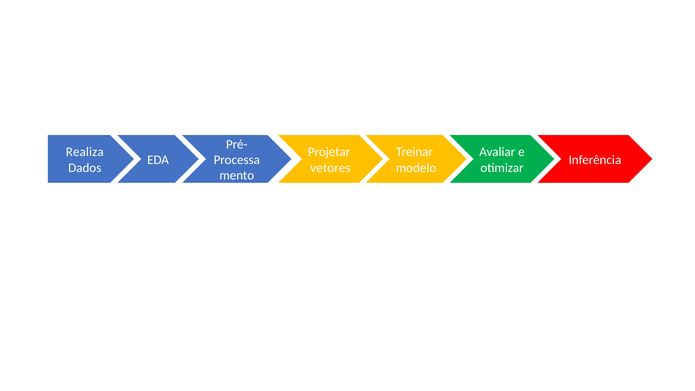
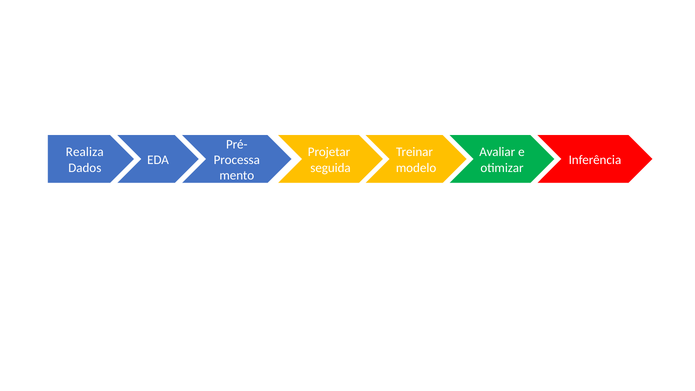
vetores: vetores -> seguida (331, 168)
